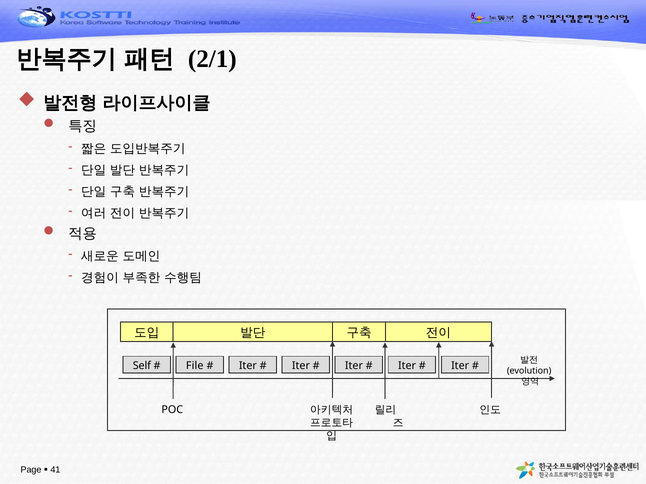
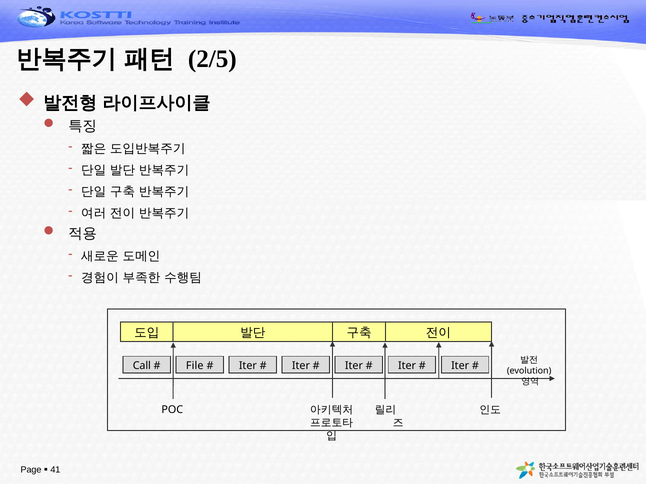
2/1: 2/1 -> 2/5 (212, 59)
Self: Self -> Call (142, 366)
